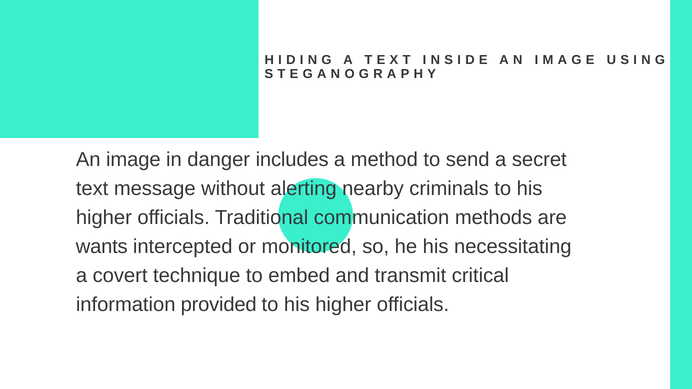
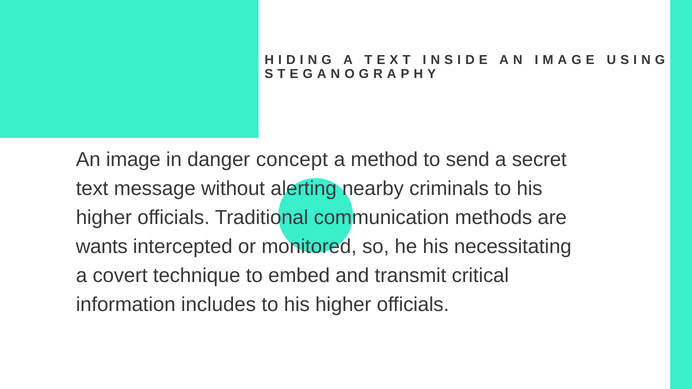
includes: includes -> concept (292, 160)
provided: provided -> includes (218, 305)
